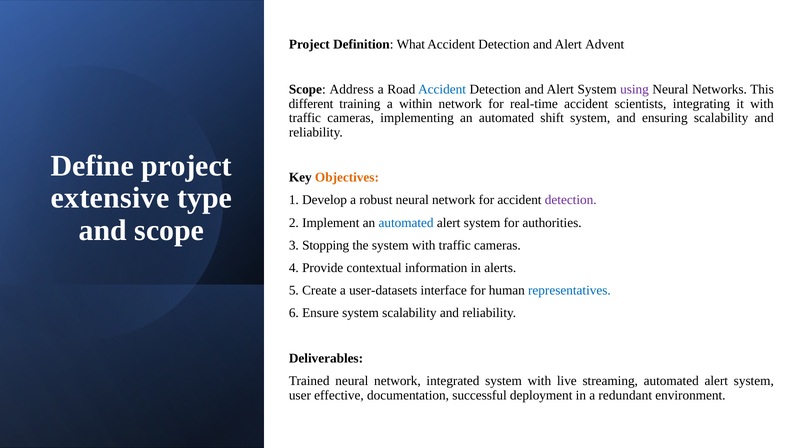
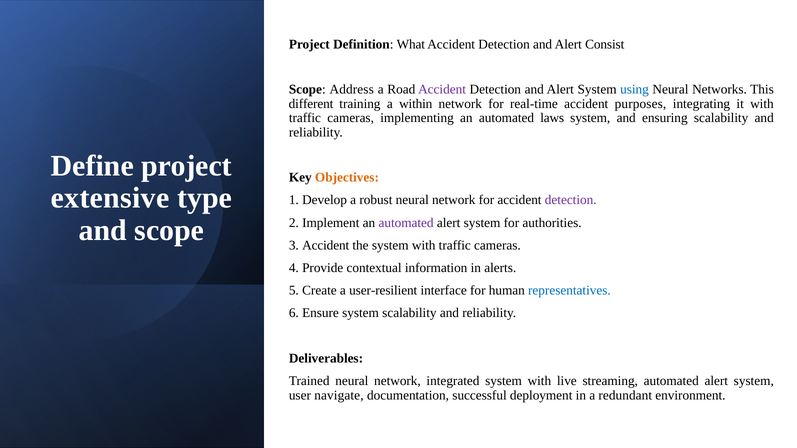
Advent: Advent -> Consist (605, 44)
Accident colour: blue -> purple (442, 89)
using colour: purple -> blue (635, 89)
scientists: scientists -> purposes (640, 104)
shift: shift -> laws (552, 118)
automated colour: blue -> purple (406, 223)
3 Stopping: Stopping -> Accident (326, 245)
user-datasets: user-datasets -> user-resilient (383, 291)
effective: effective -> navigate (339, 395)
